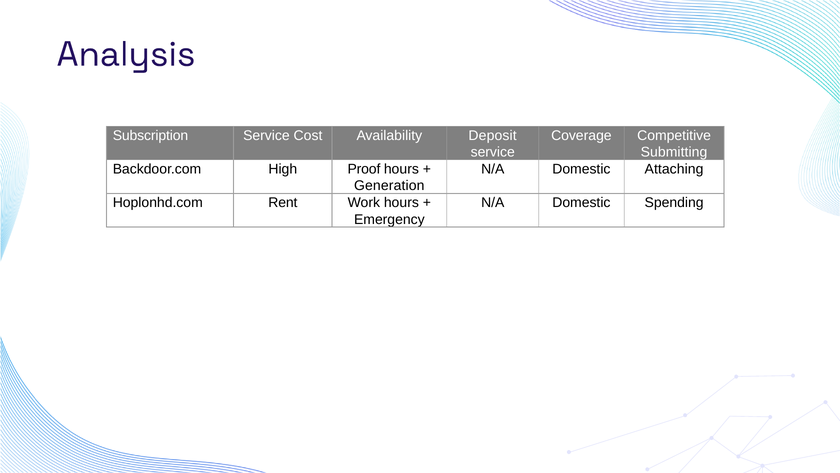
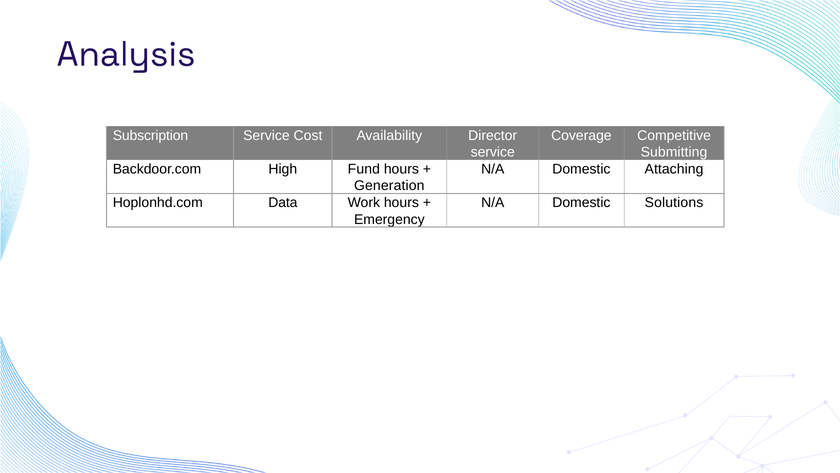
Deposit: Deposit -> Director (493, 135)
Proof: Proof -> Fund (364, 169)
Rent: Rent -> Data (283, 202)
Spending: Spending -> Solutions (674, 202)
